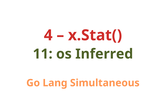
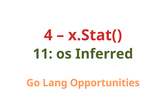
Simultaneous: Simultaneous -> Opportunities (105, 82)
